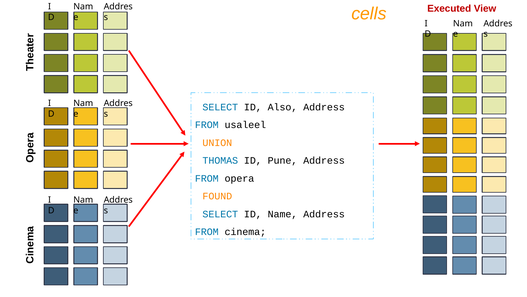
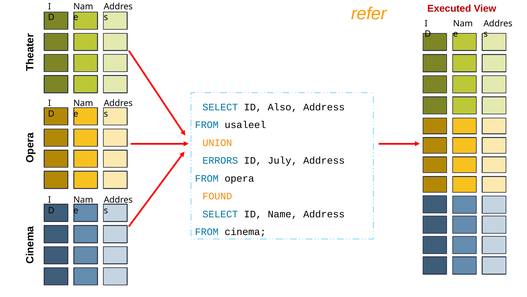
cells: cells -> refer (369, 14)
THOMAS: THOMAS -> ERRORS (220, 160)
Pune: Pune -> July (283, 160)
